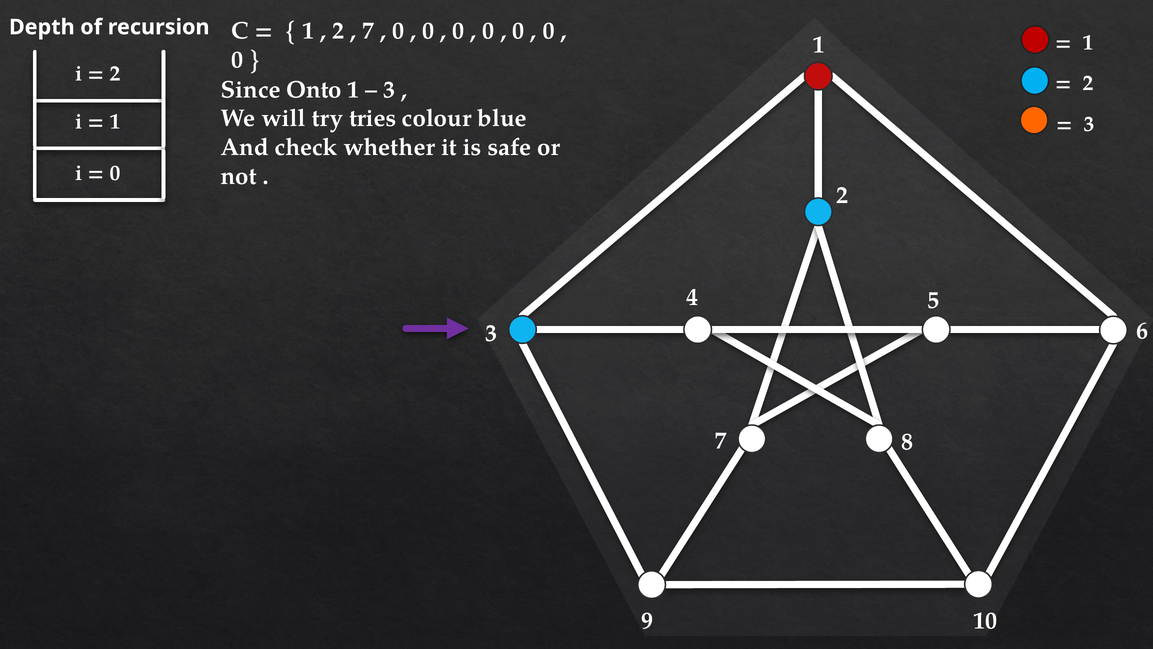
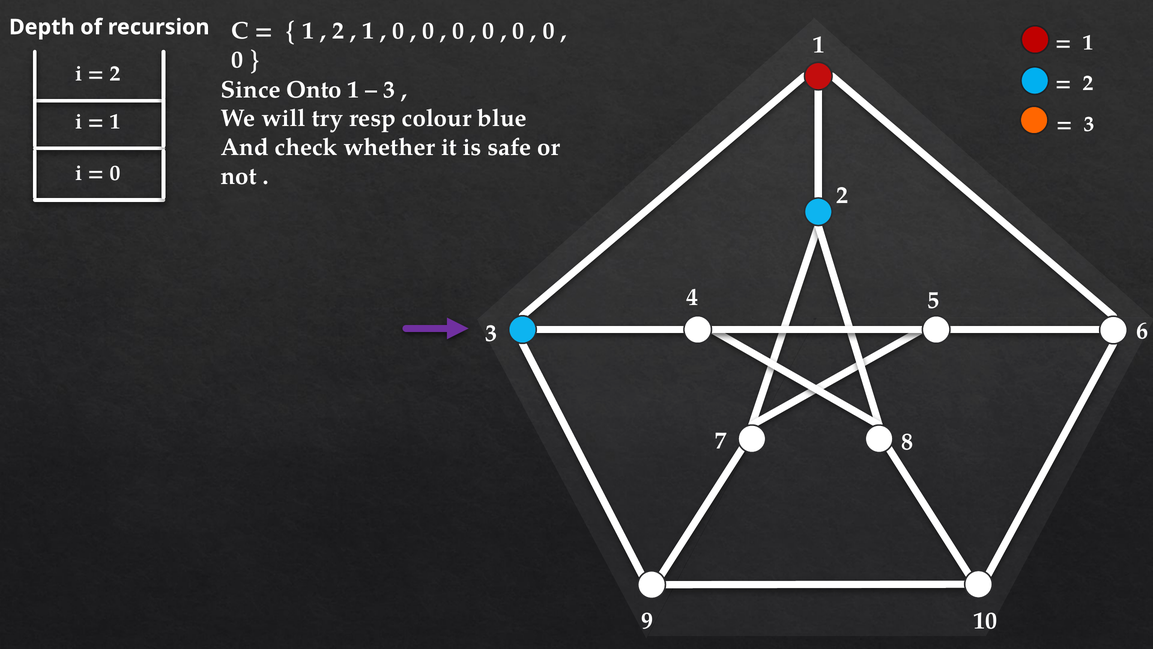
7: 7 -> 1 (368, 31)
tries: tries -> resp (373, 118)
